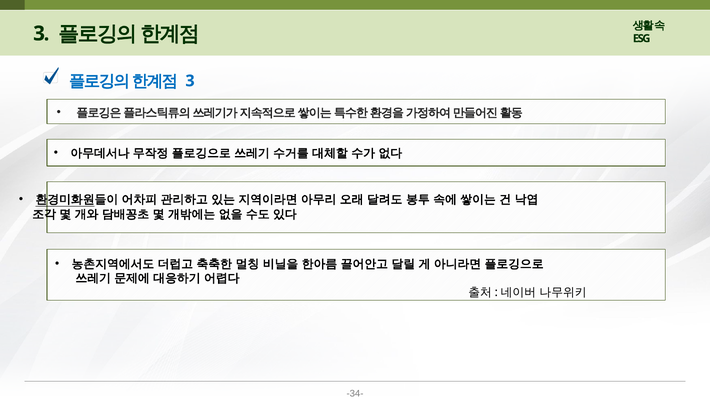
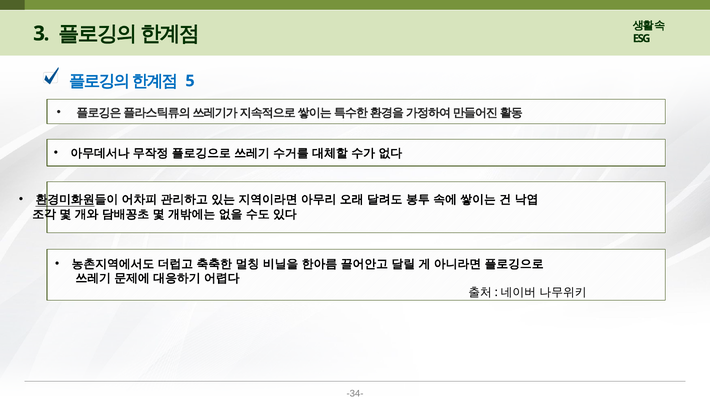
3: 3 -> 5 (190, 81)
